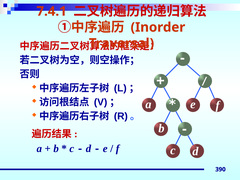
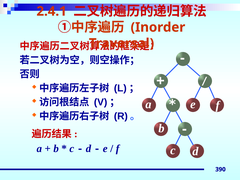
7.4.1: 7.4.1 -> 2.4.1 (52, 11)
